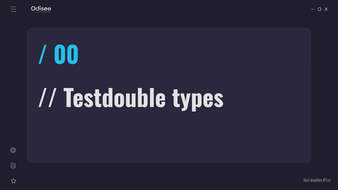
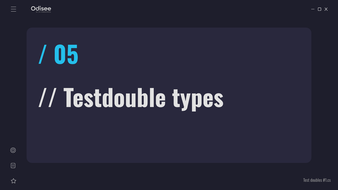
00: 00 -> 05 (66, 56)
